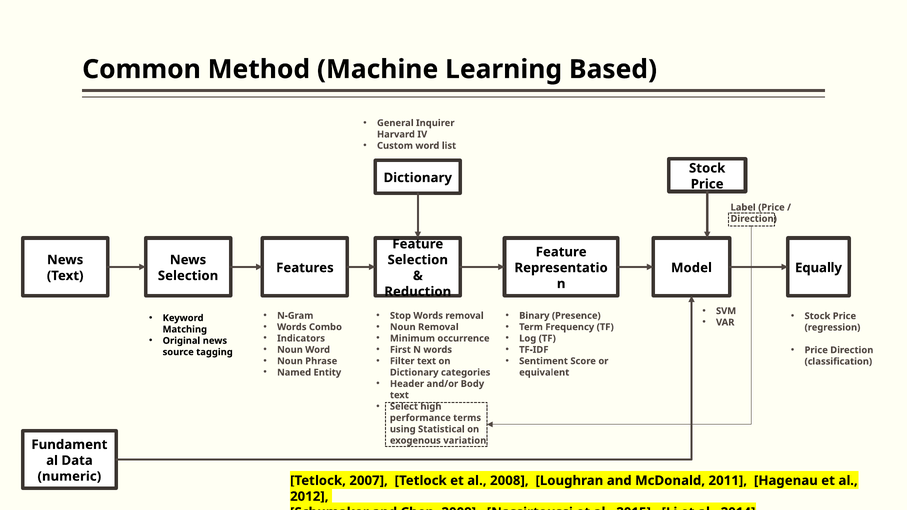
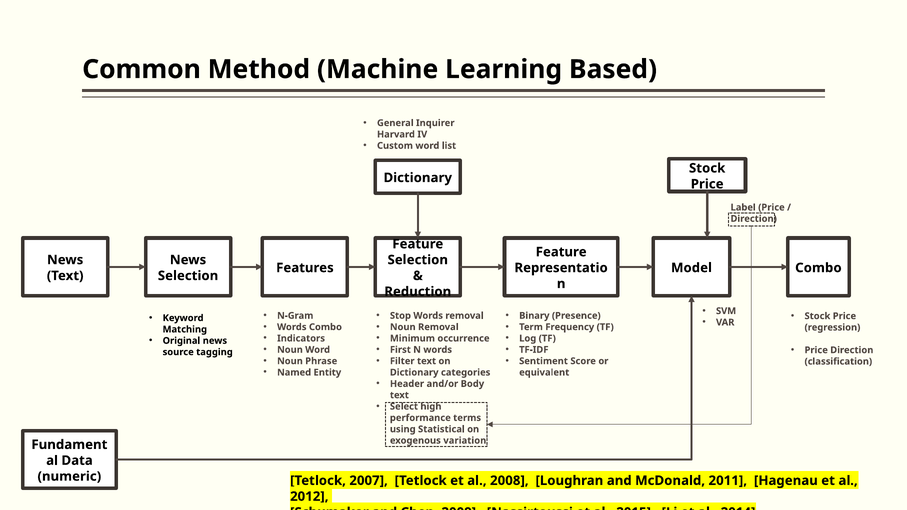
Equally: Equally -> Combo (818, 268)
